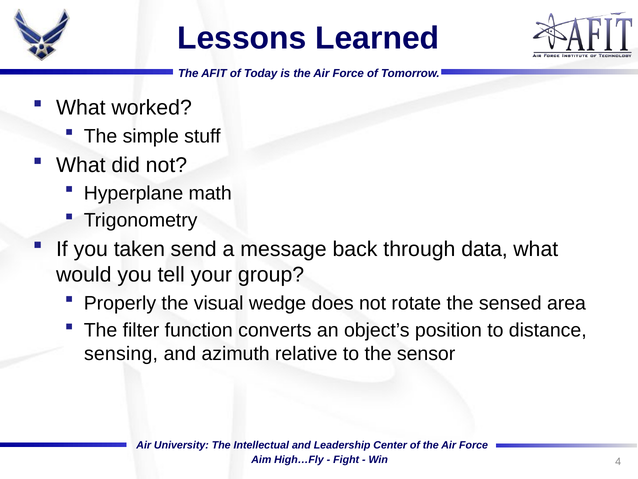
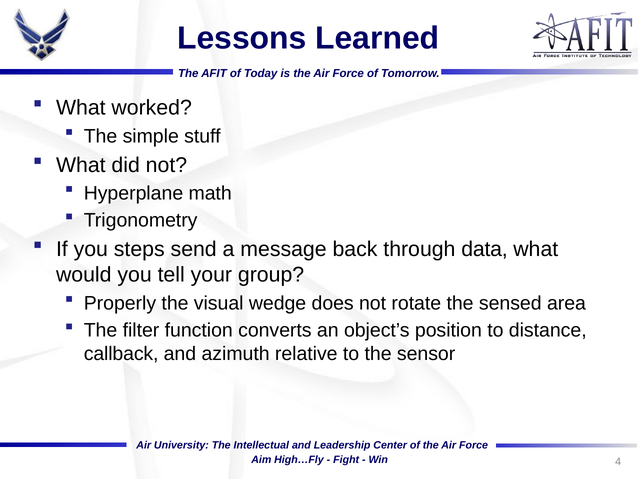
taken: taken -> steps (139, 249)
sensing: sensing -> callback (121, 354)
